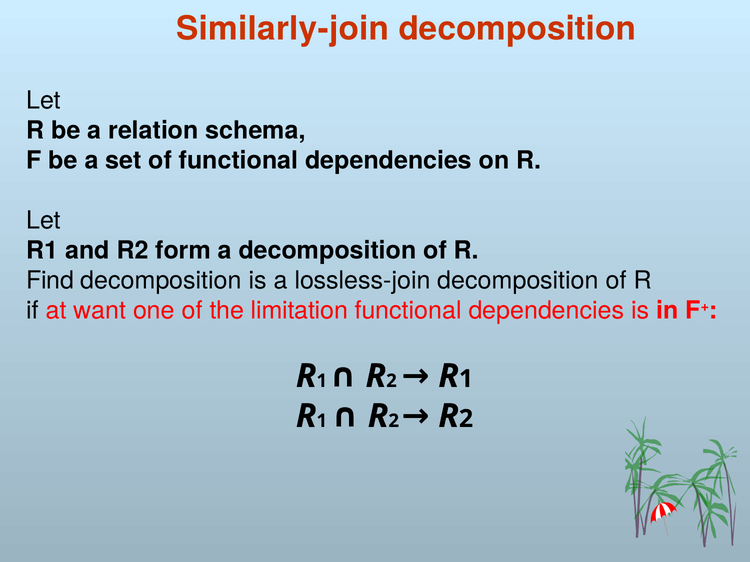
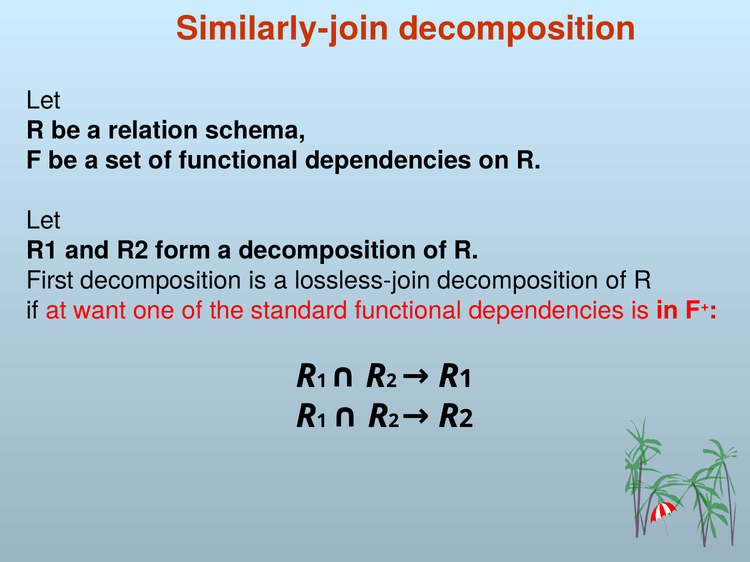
Find: Find -> First (50, 281)
limitation: limitation -> standard (299, 311)
